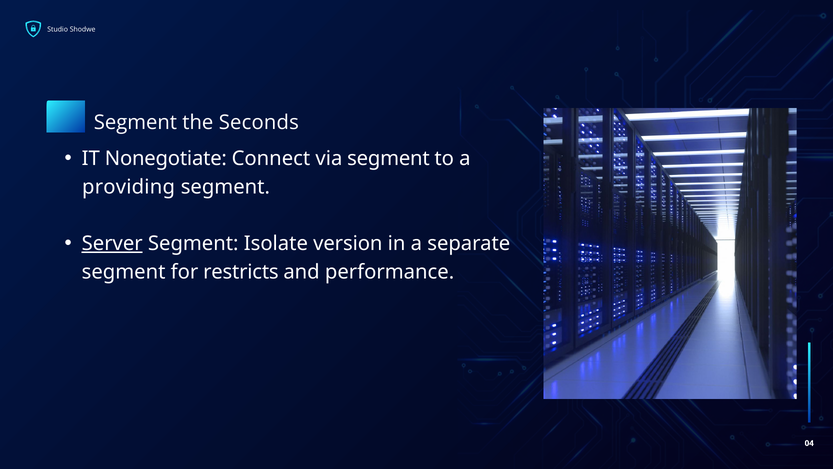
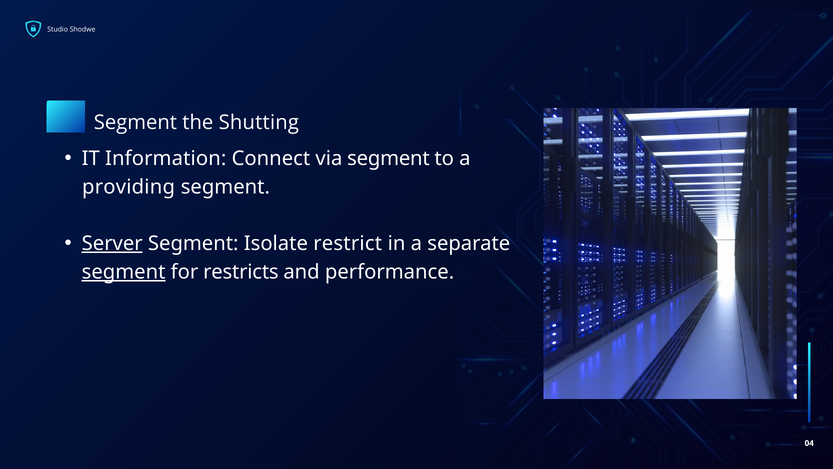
Seconds: Seconds -> Shutting (259, 123)
Nonegotiate: Nonegotiate -> Information (166, 158)
version: version -> restrict (348, 243)
segment underline: none -> present (124, 272)
